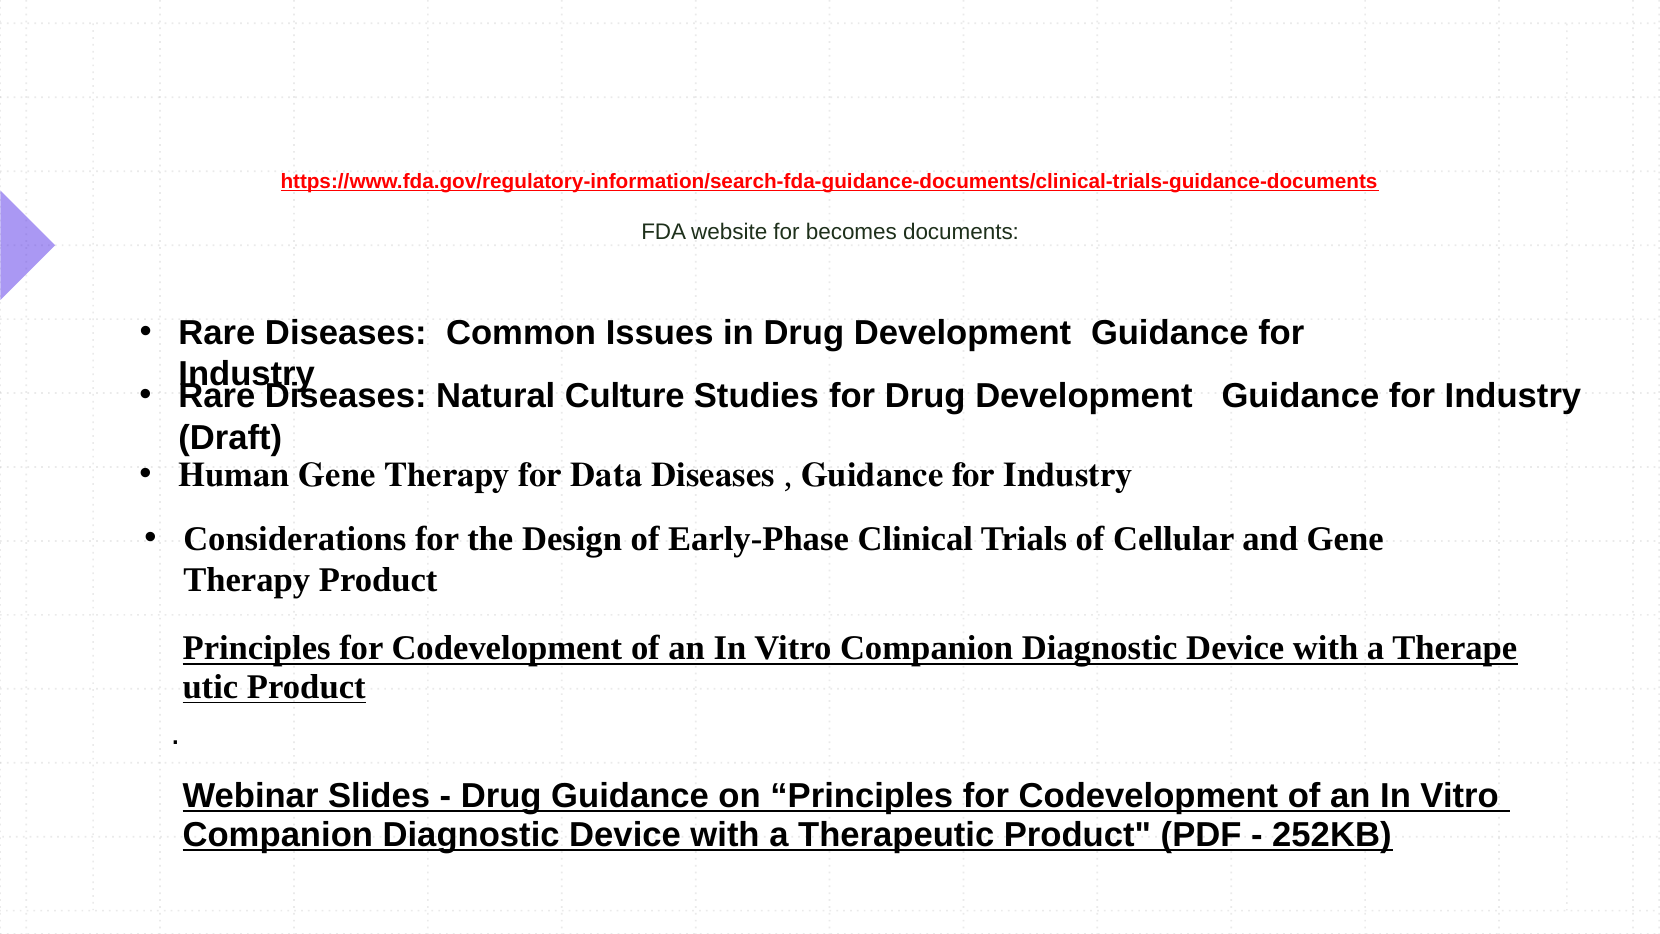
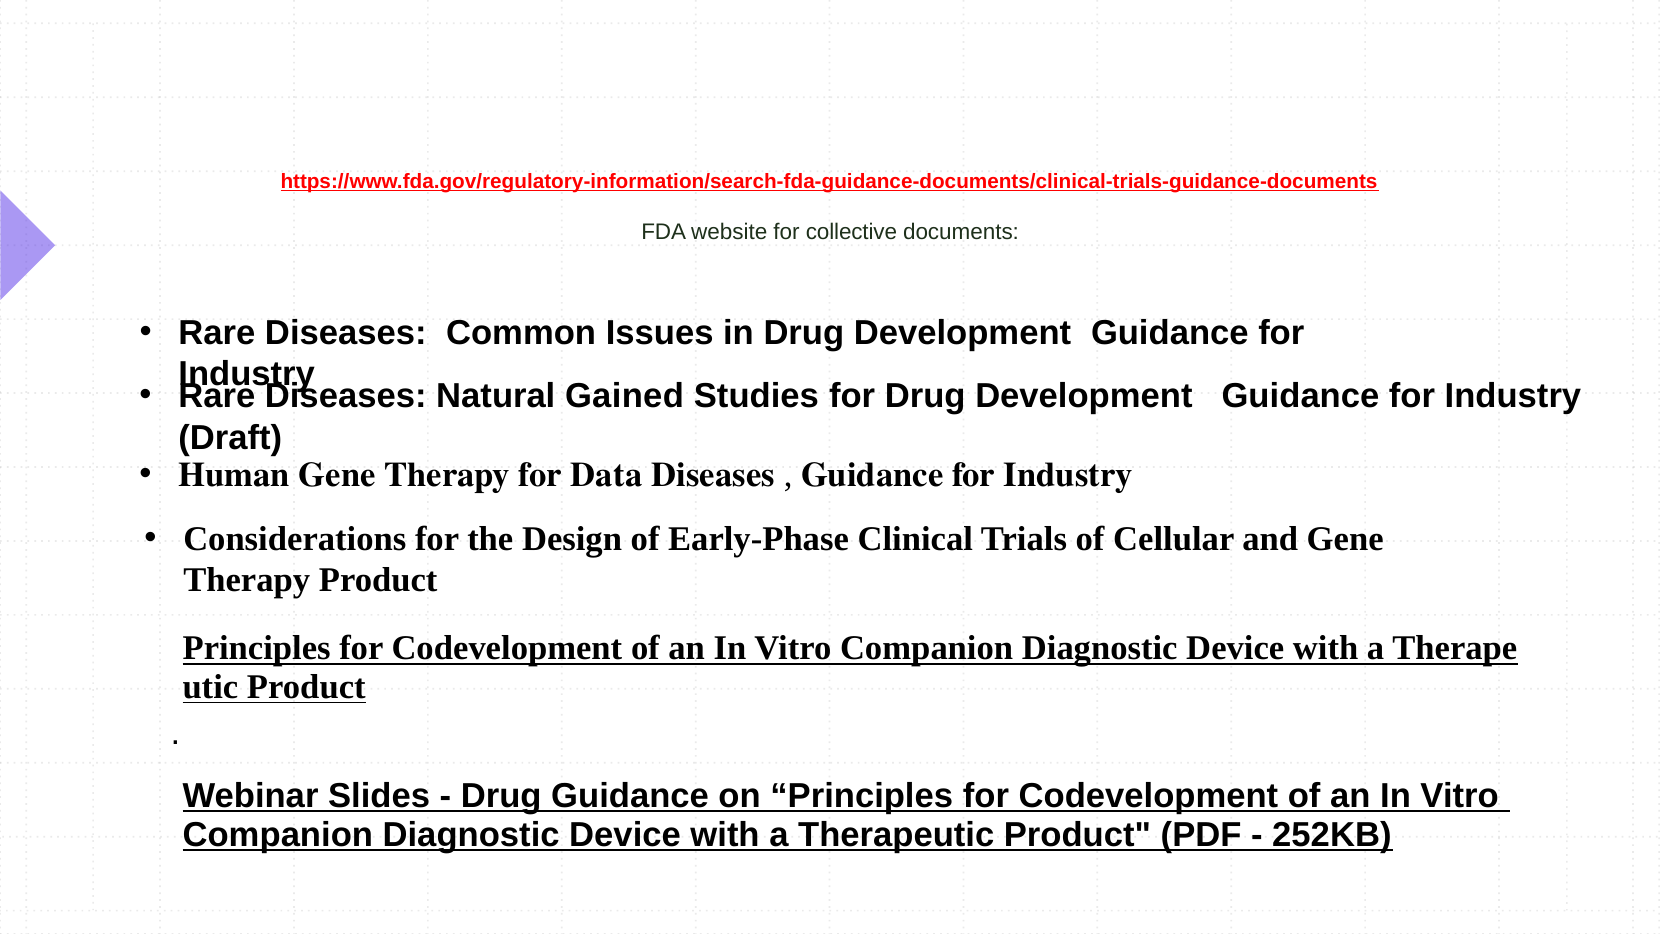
becomes: becomes -> collective (851, 232)
Culture: Culture -> Gained (624, 396)
